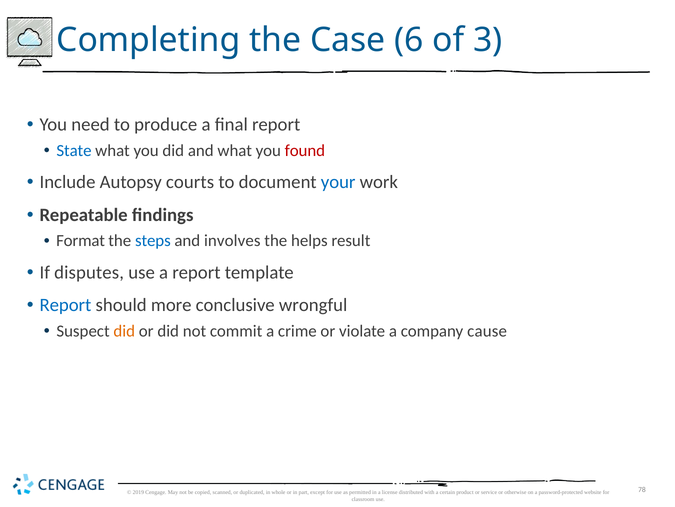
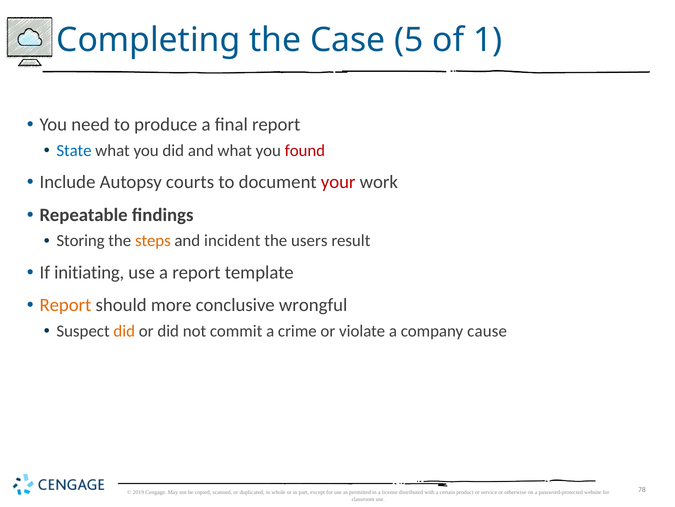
6: 6 -> 5 (409, 40)
3: 3 -> 1 (488, 40)
your colour: blue -> red (338, 182)
Format: Format -> Storing (81, 241)
steps colour: blue -> orange (153, 241)
involves: involves -> incident (232, 241)
helps: helps -> users (309, 241)
disputes: disputes -> initiating (89, 272)
Report colour: blue -> orange (65, 305)
